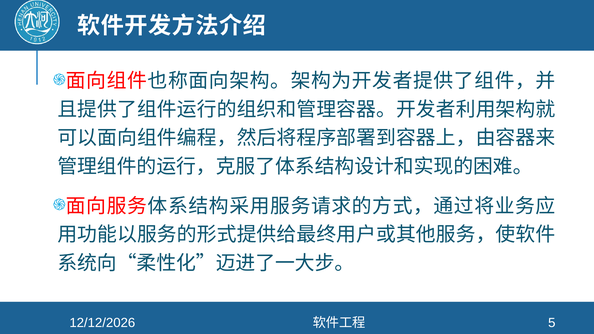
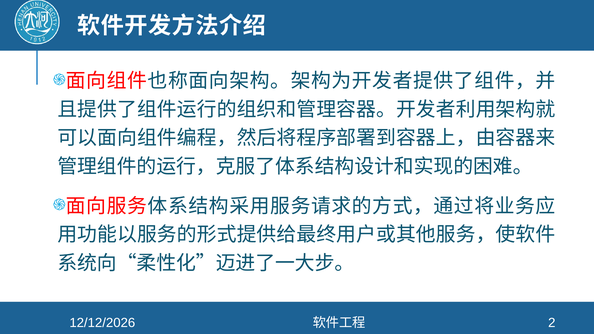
5: 5 -> 2 (552, 323)
